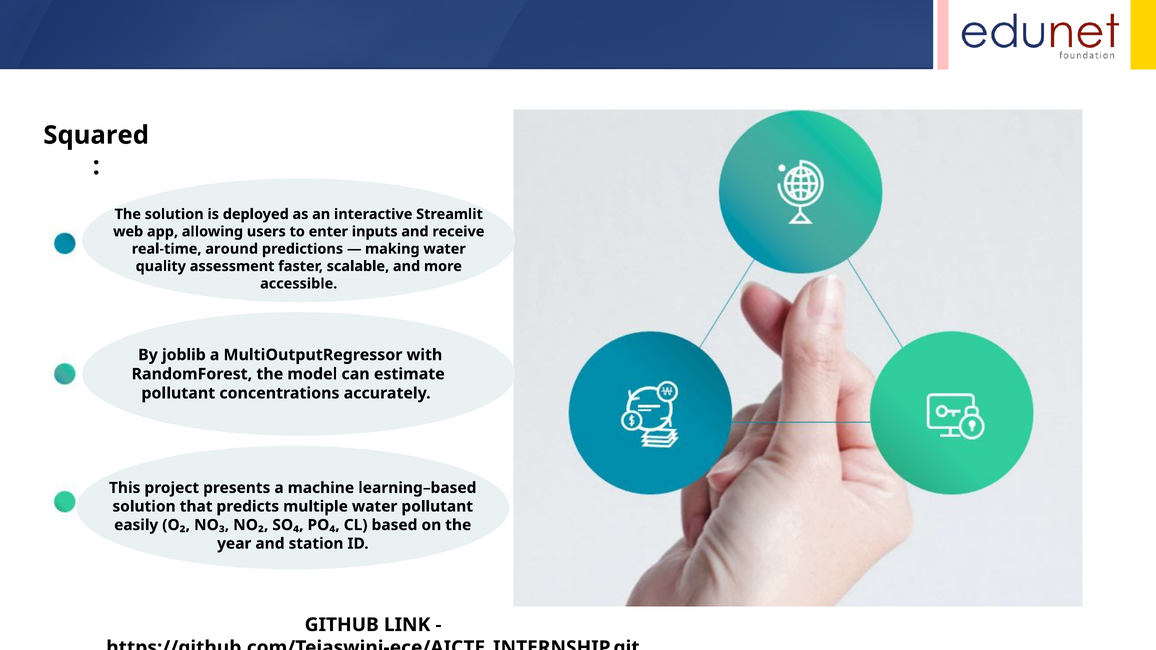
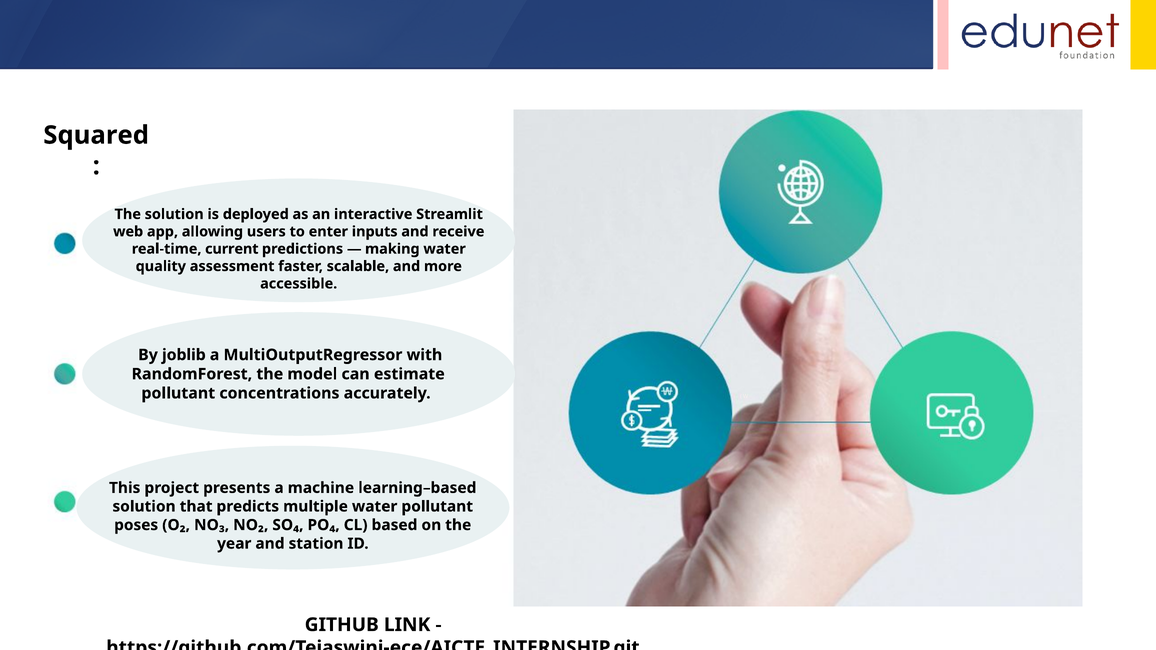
around: around -> current (232, 249)
easily: easily -> poses (136, 525)
